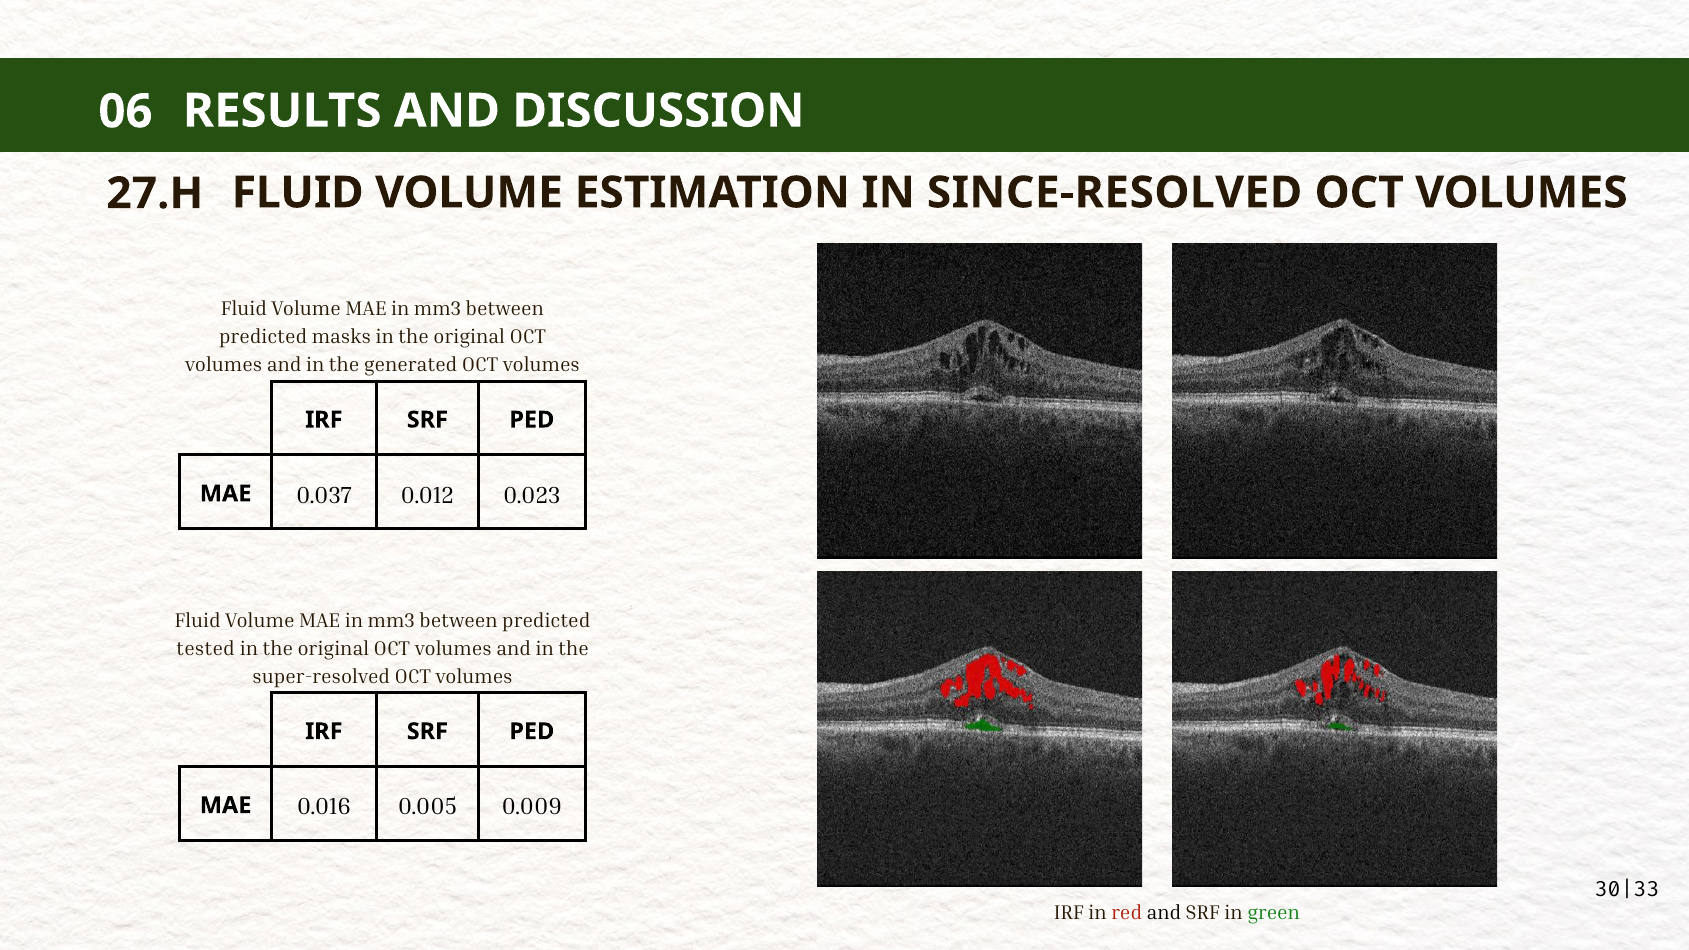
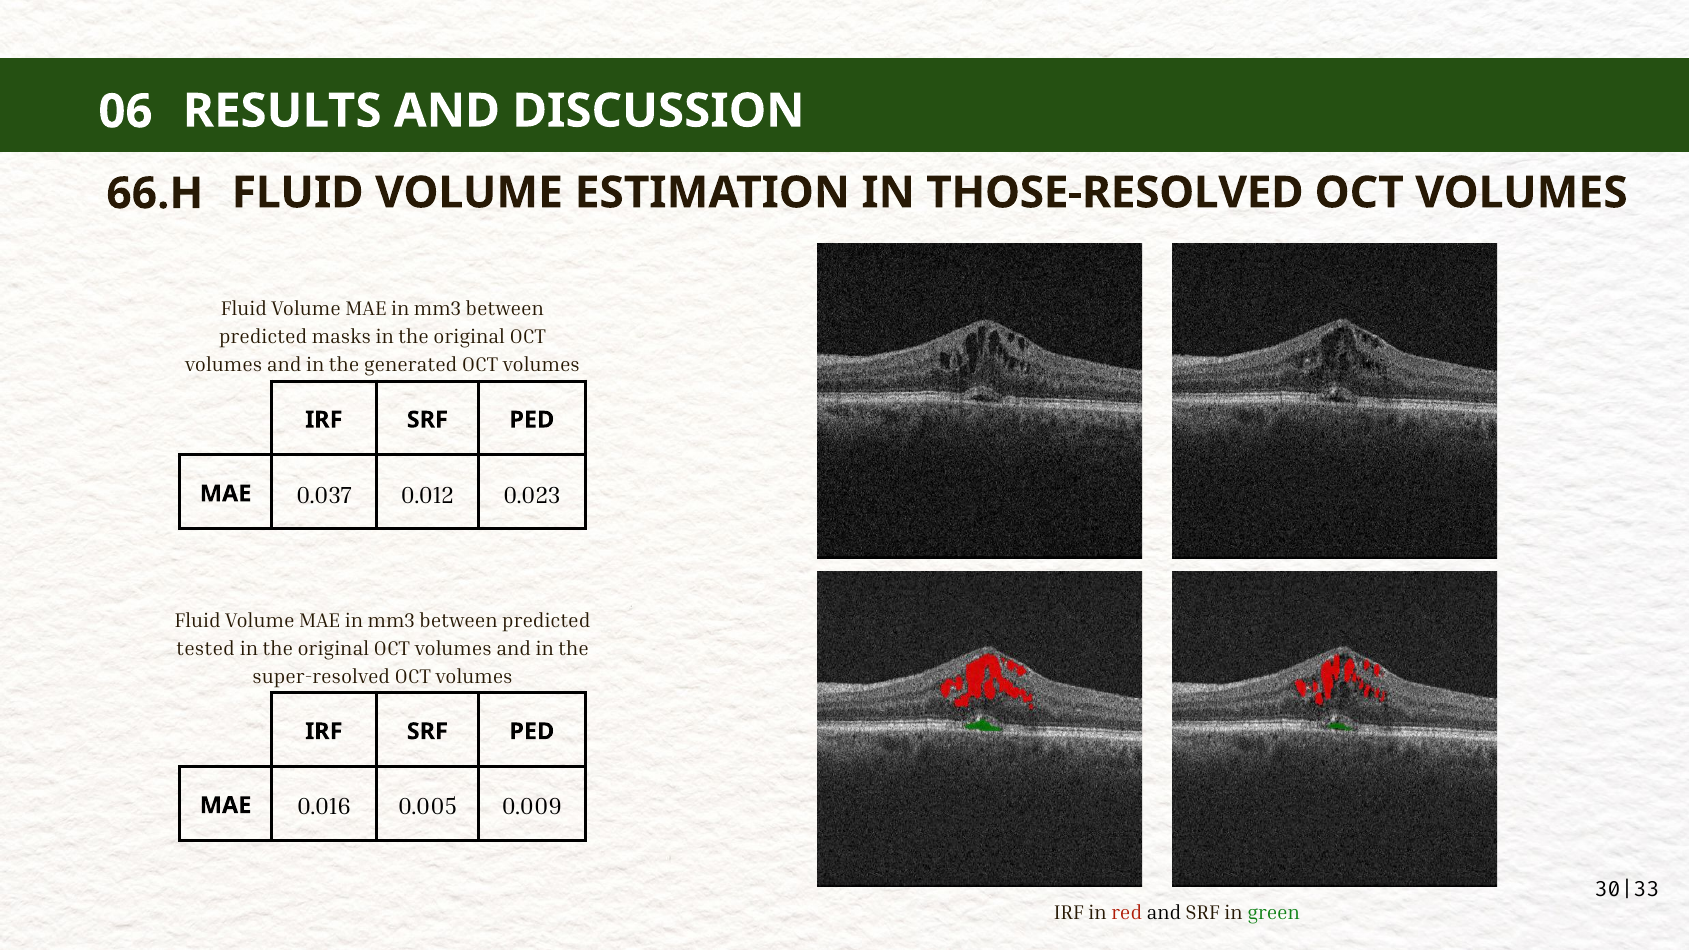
SINCE-RESOLVED: SINCE-RESOLVED -> THOSE-RESOLVED (1115, 193)
27.H: 27.H -> 66.H (155, 194)
